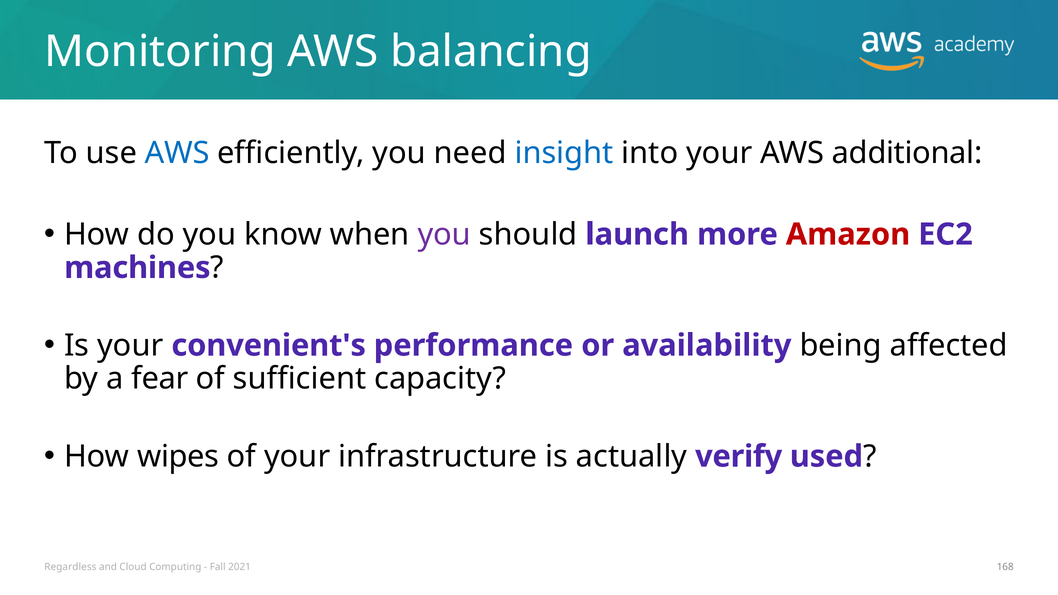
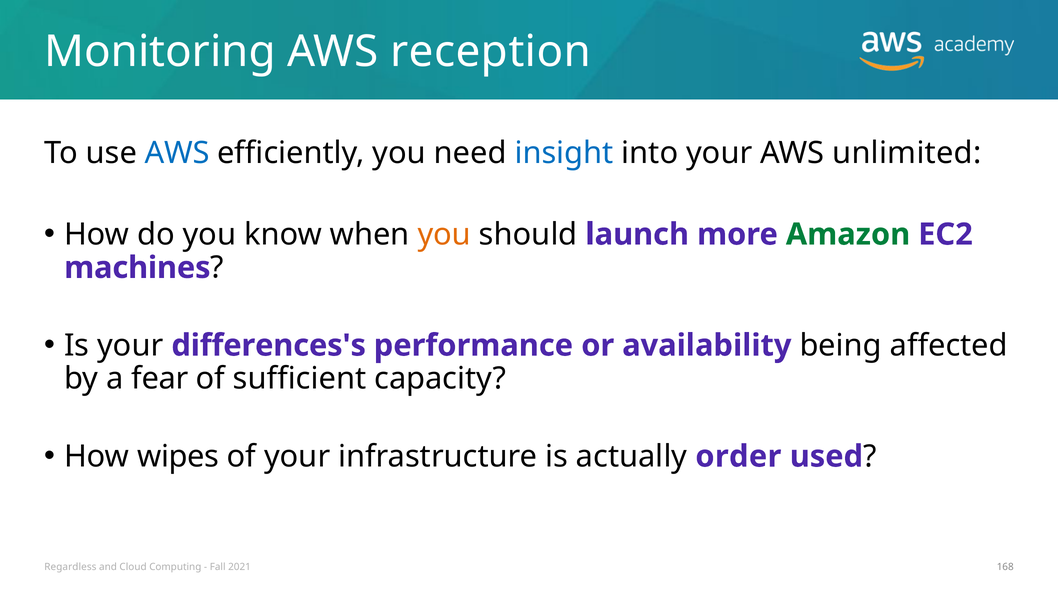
balancing: balancing -> reception (491, 52)
additional: additional -> unlimited (907, 153)
you colour: purple -> orange (444, 234)
Amazon colour: red -> green (848, 234)
convenient's: convenient's -> differences's (269, 346)
verify: verify -> order (738, 457)
